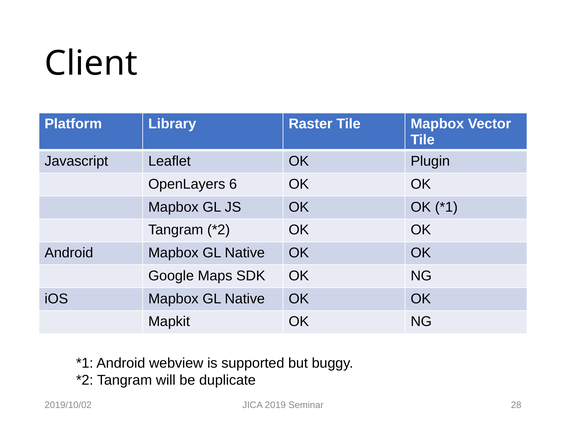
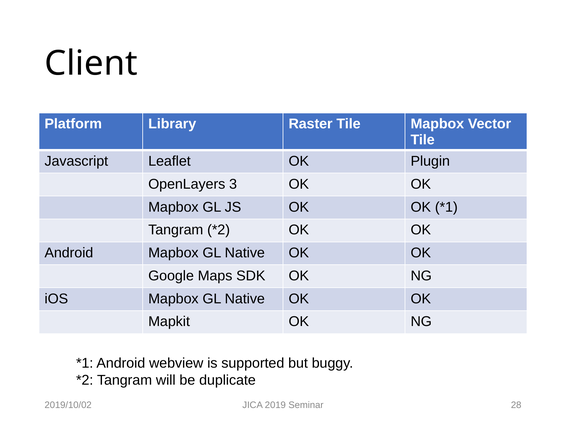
6: 6 -> 3 (233, 184)
